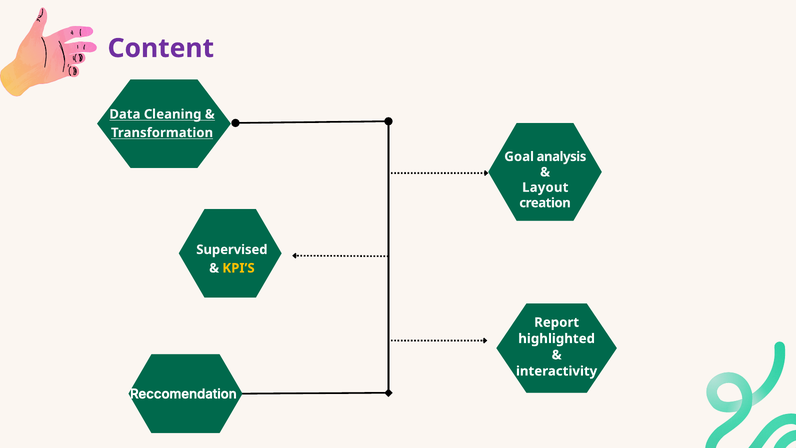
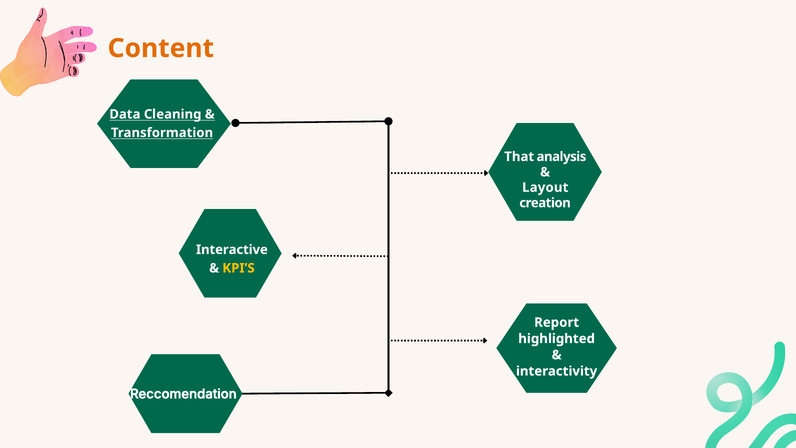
Content colour: purple -> orange (161, 48)
Goal: Goal -> That (519, 157)
Supervised: Supervised -> Interactive (232, 250)
